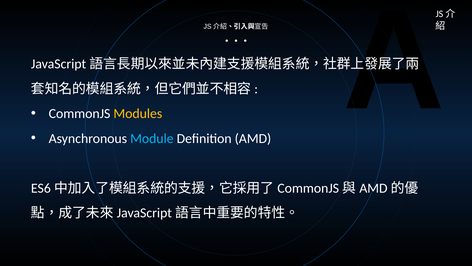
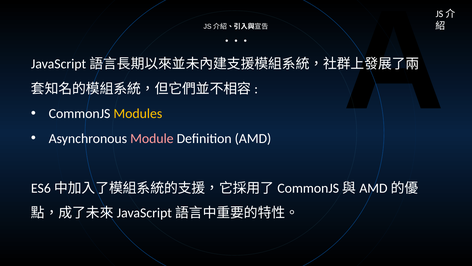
Module colour: light blue -> pink (152, 138)
